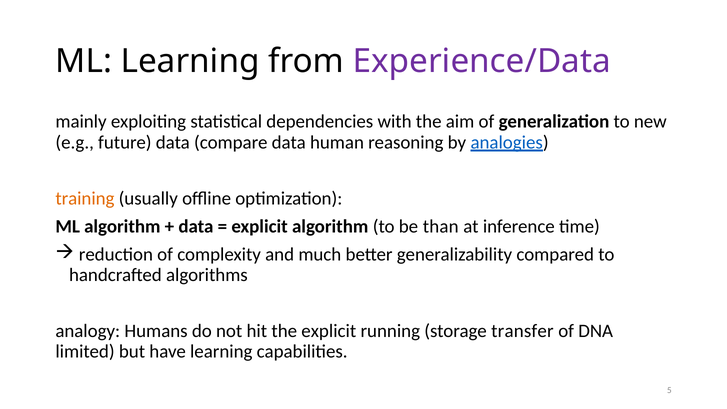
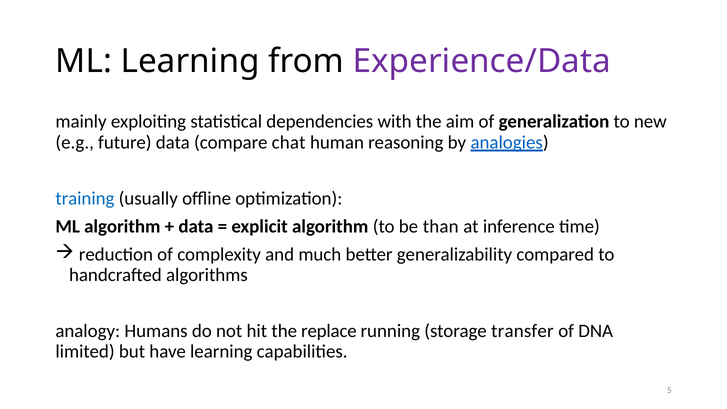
compare data: data -> chat (289, 142)
training colour: orange -> blue (85, 198)
the explicit: explicit -> replace (329, 331)
